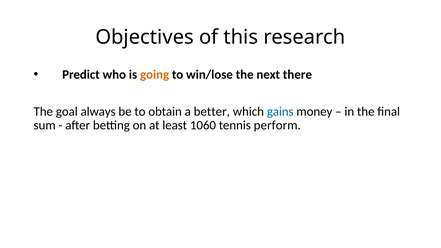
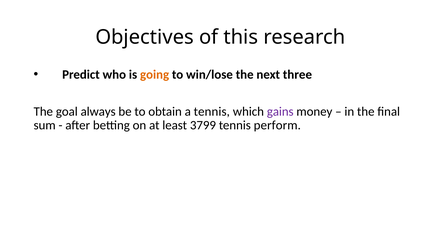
there: there -> three (297, 75)
a better: better -> tennis (212, 111)
gains colour: blue -> purple (280, 111)
1060: 1060 -> 3799 (203, 125)
